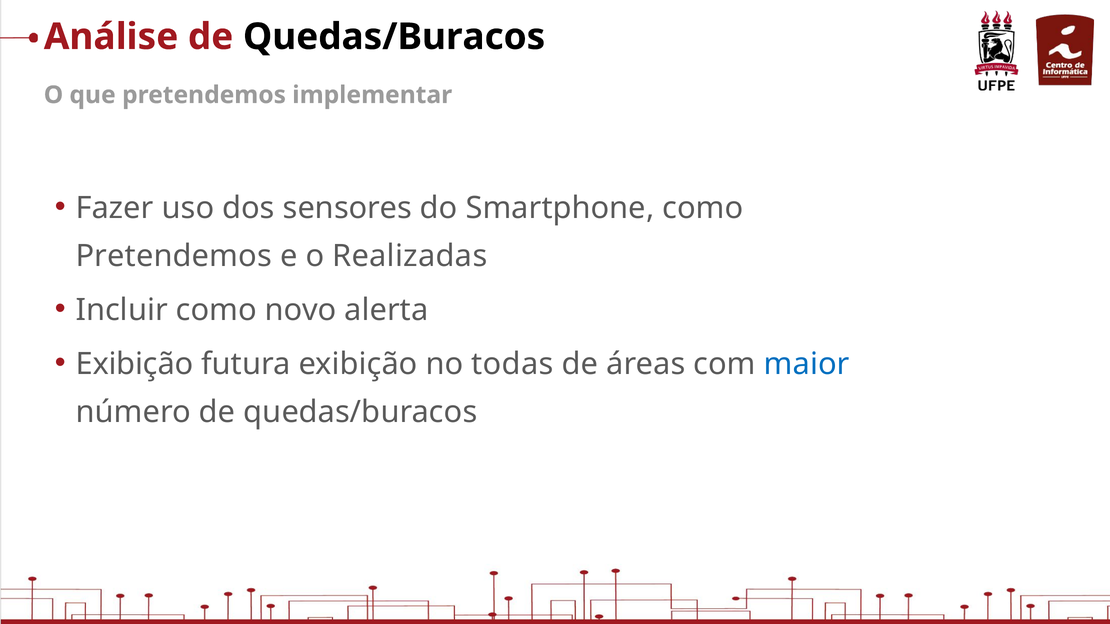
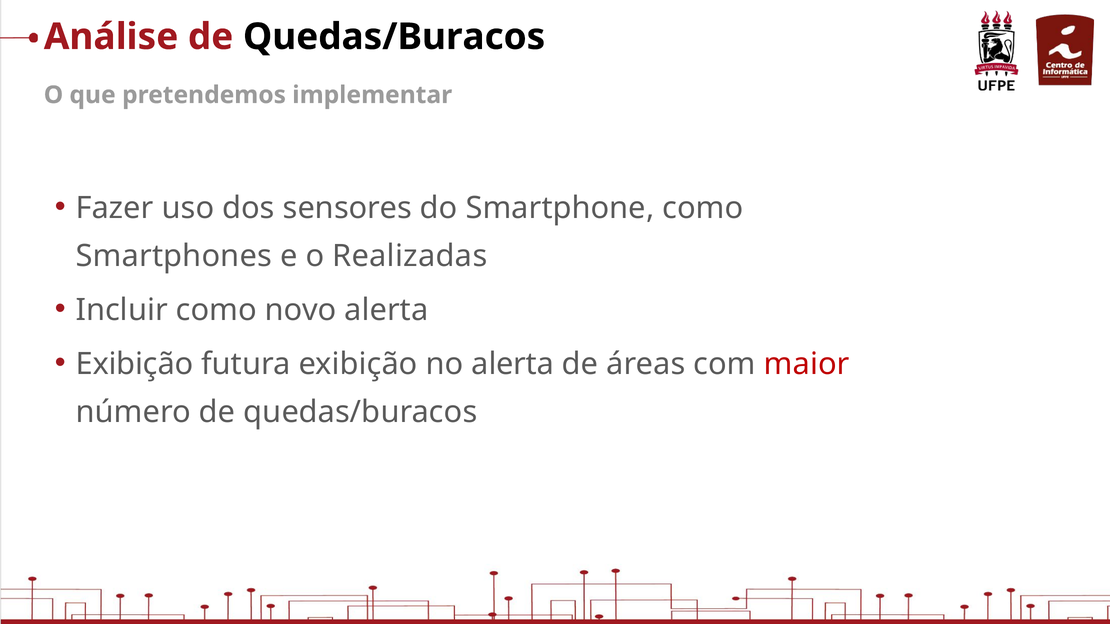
Pretendemos: Pretendemos -> Smartphones (174, 256)
no todas: todas -> alerta (513, 364)
maior colour: blue -> red (807, 364)
